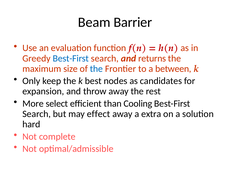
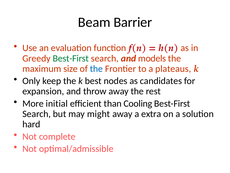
Best-First colour: blue -> green (71, 58)
returns: returns -> models (152, 58)
between: between -> plateaus (173, 69)
select: select -> initial (57, 103)
effect: effect -> might (99, 114)
